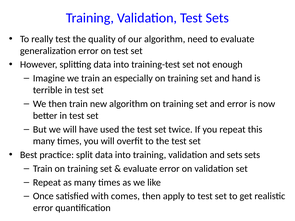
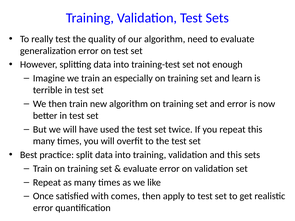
hand: hand -> learn (242, 78)
and sets: sets -> this (234, 155)
